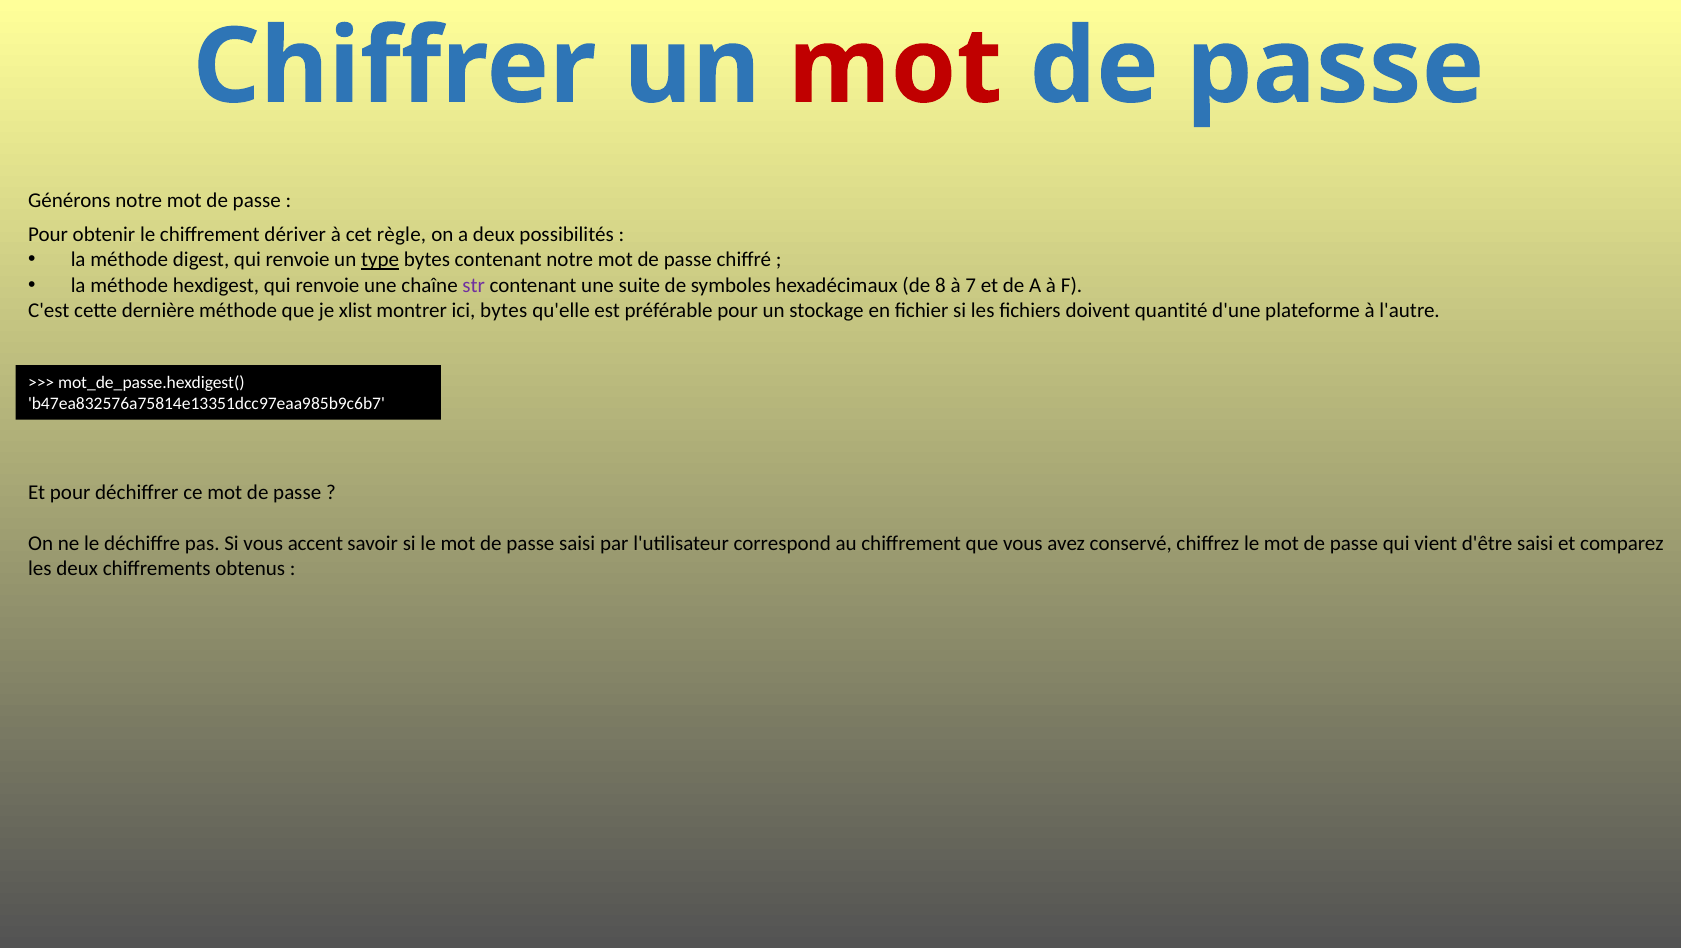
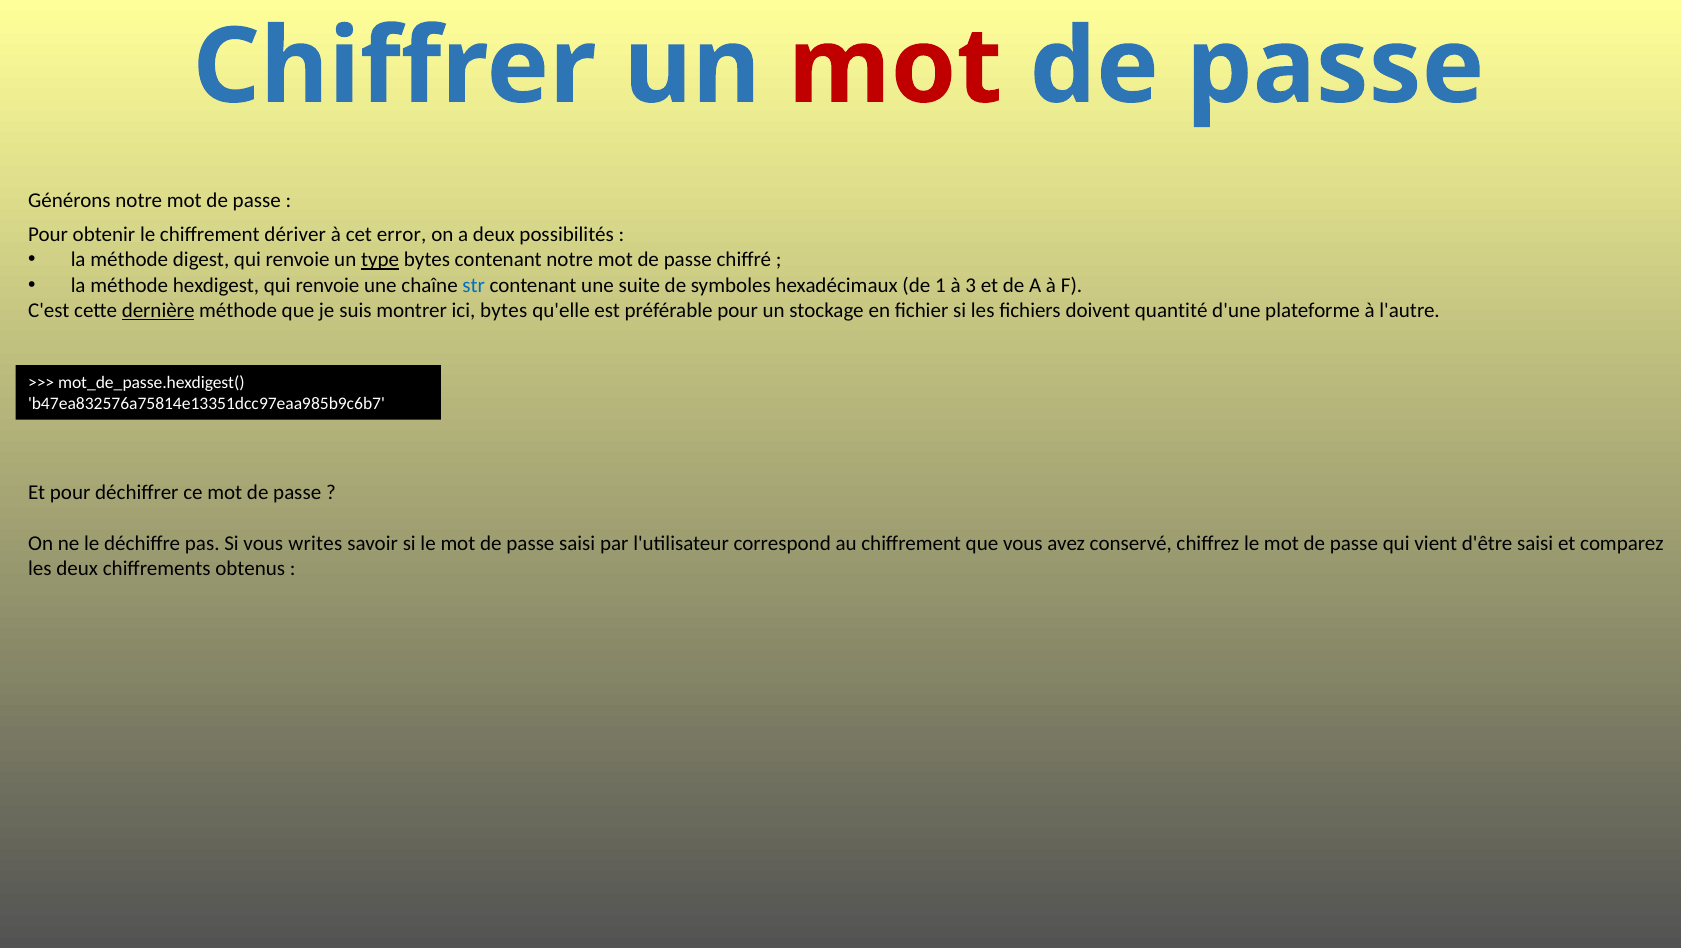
règle: règle -> error (402, 235)
str colour: purple -> blue (474, 285)
8: 8 -> 1 (940, 285)
7: 7 -> 3 (971, 285)
dernière underline: none -> present (158, 310)
xlist: xlist -> suis (355, 310)
accent: accent -> writes (315, 543)
